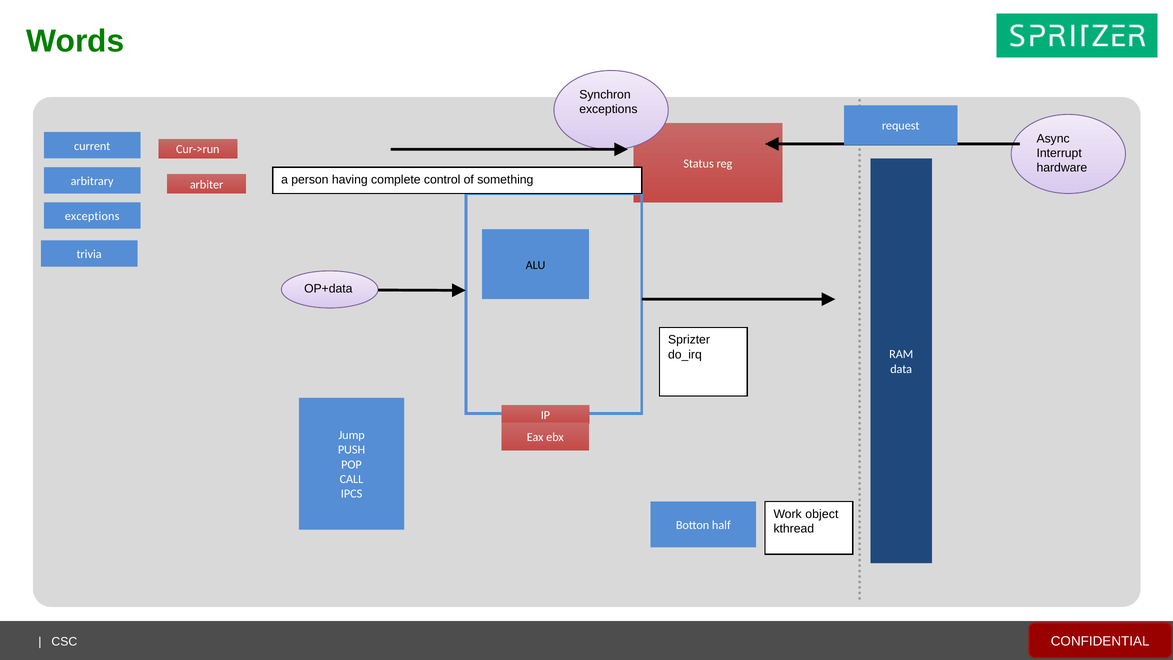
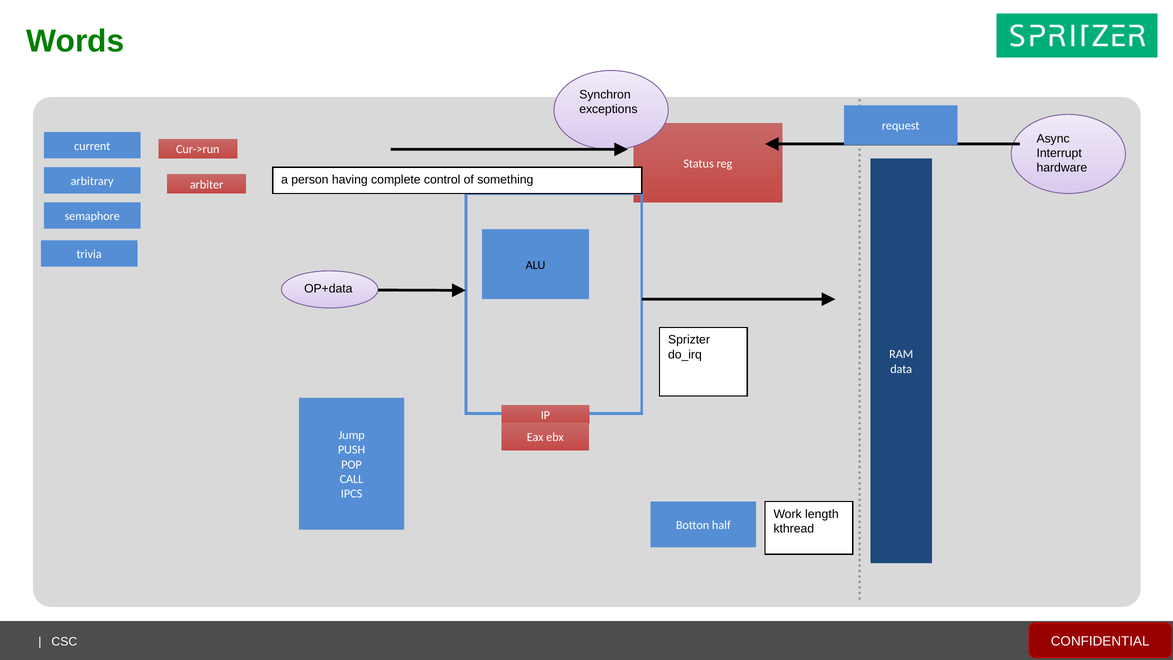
exceptions: exceptions -> semaphore (92, 216)
object: object -> length (822, 514)
